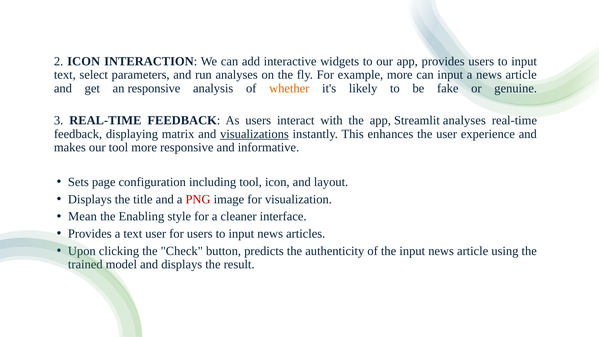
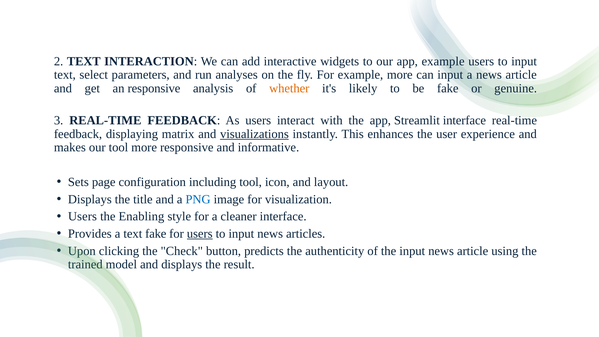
2 ICON: ICON -> TEXT (84, 61)
app provides: provides -> example (443, 61)
Streamlit analyses: analyses -> interface (464, 120)
PNG colour: red -> blue (198, 199)
Mean: Mean -> Users (82, 216)
user: user -> fake (156, 234)
users underline: none -> present (200, 234)
